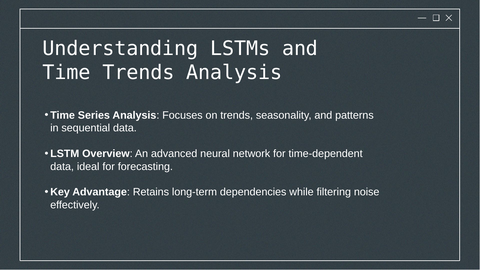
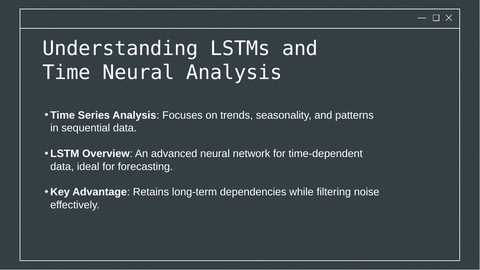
Time Trends: Trends -> Neural (138, 73)
